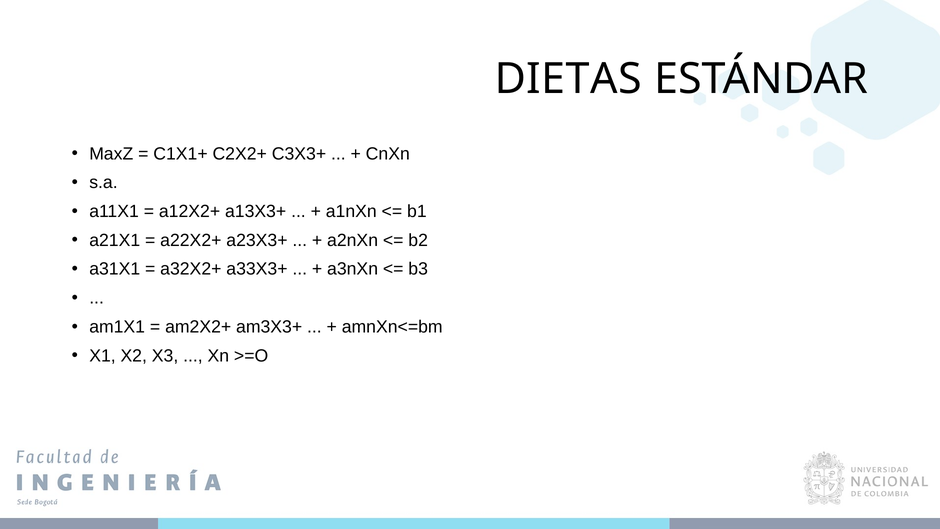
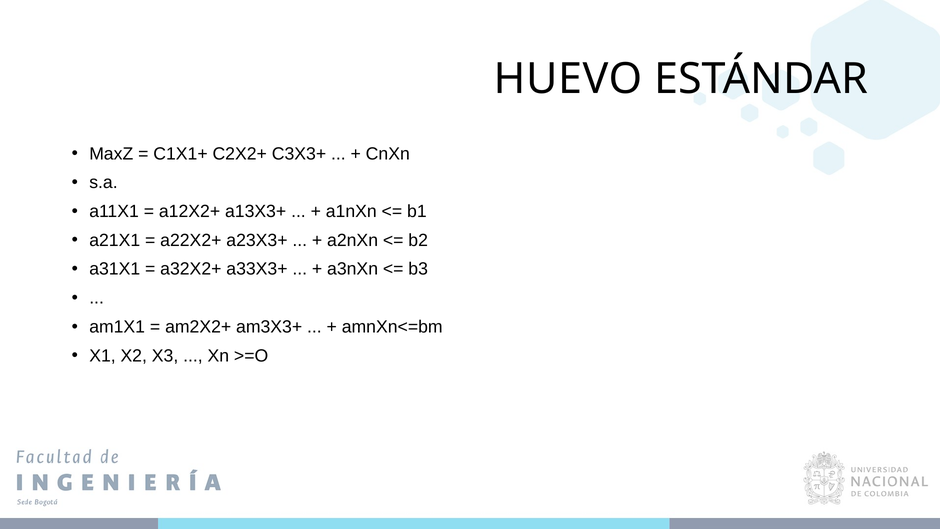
DIETAS: DIETAS -> HUEVO (568, 79)
